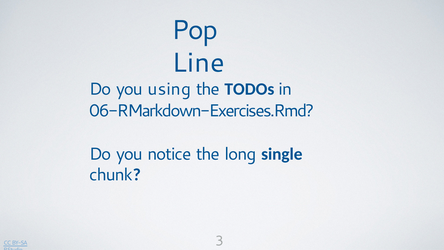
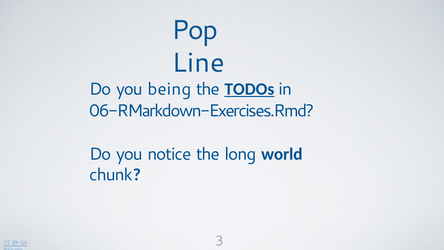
using: using -> being (169, 89)
TODOs underline: none -> present (249, 89)
single: single -> world (282, 154)
